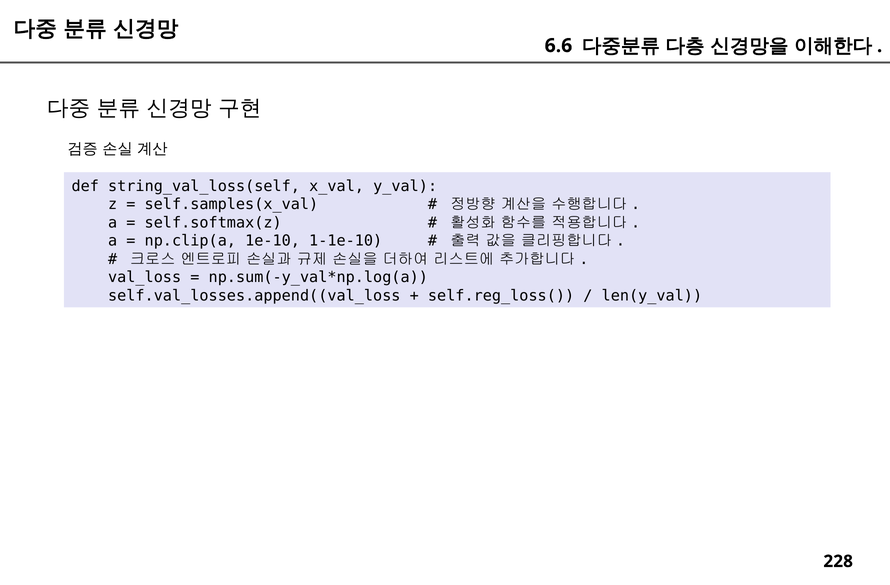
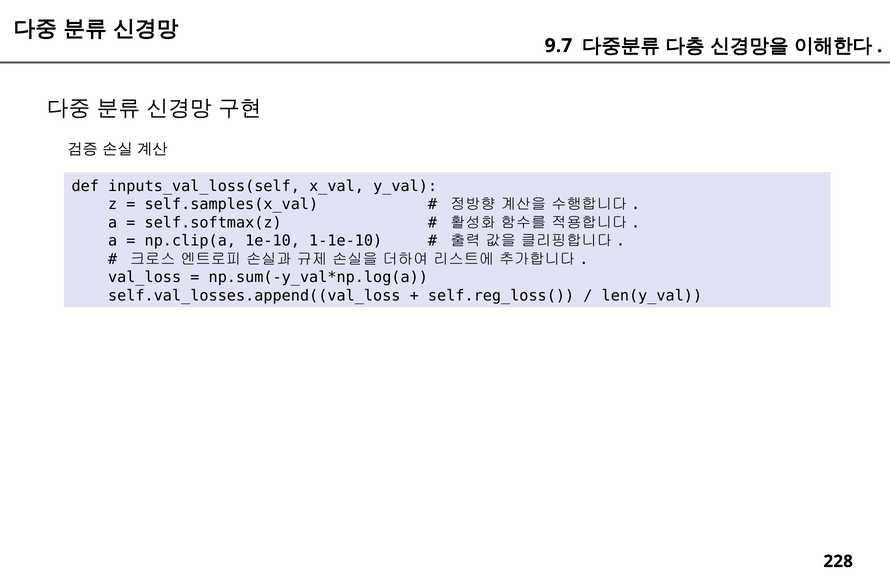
6.6: 6.6 -> 9.7 (558, 46)
string_val_loss(self: string_val_loss(self -> inputs_val_loss(self (204, 186)
